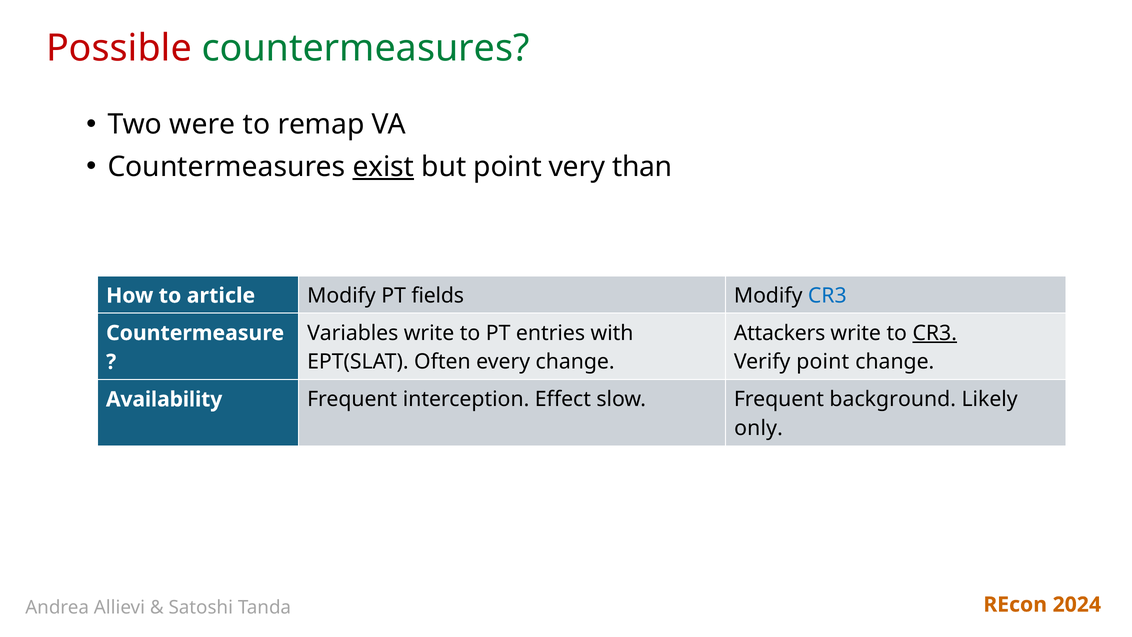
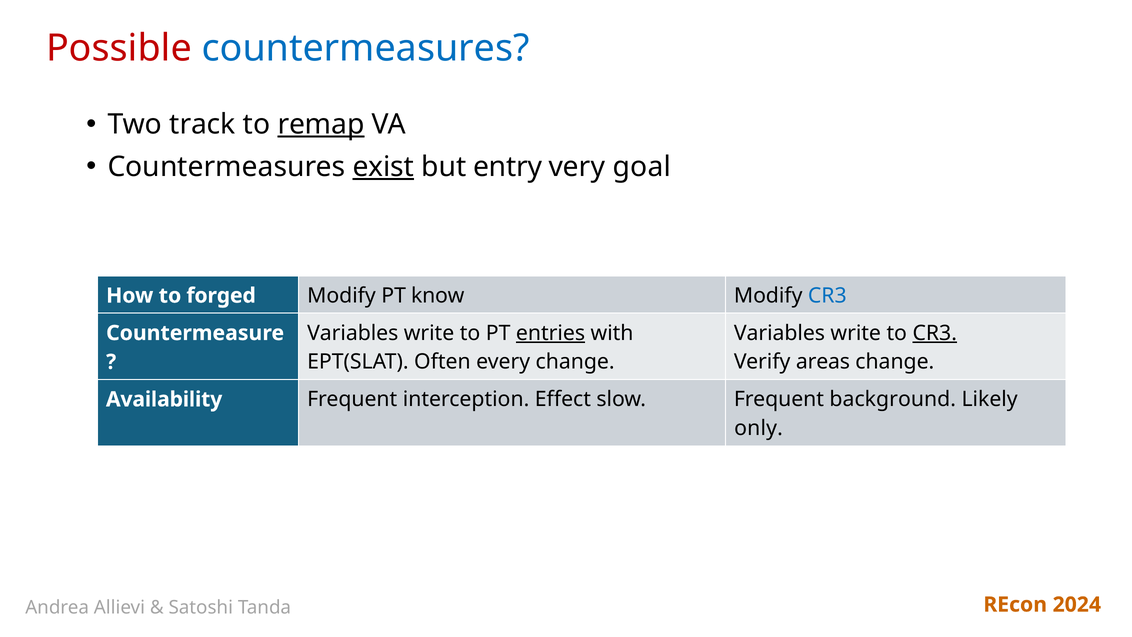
countermeasures colour: green -> blue (366, 48)
were: were -> track (202, 124)
remap underline: none -> present (321, 124)
but point: point -> entry (508, 167)
than: than -> goal (642, 167)
article: article -> forged (221, 296)
fields: fields -> know (438, 296)
entries underline: none -> present (550, 333)
Attackers: Attackers -> Variables (779, 333)
Verify point: point -> areas (823, 362)
